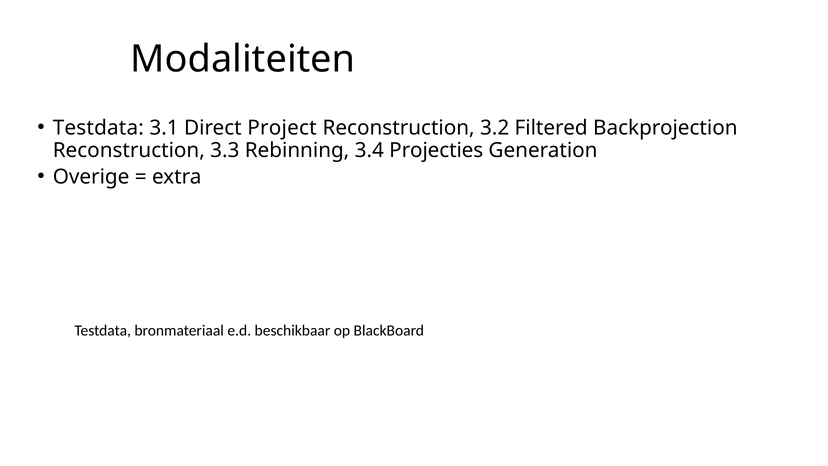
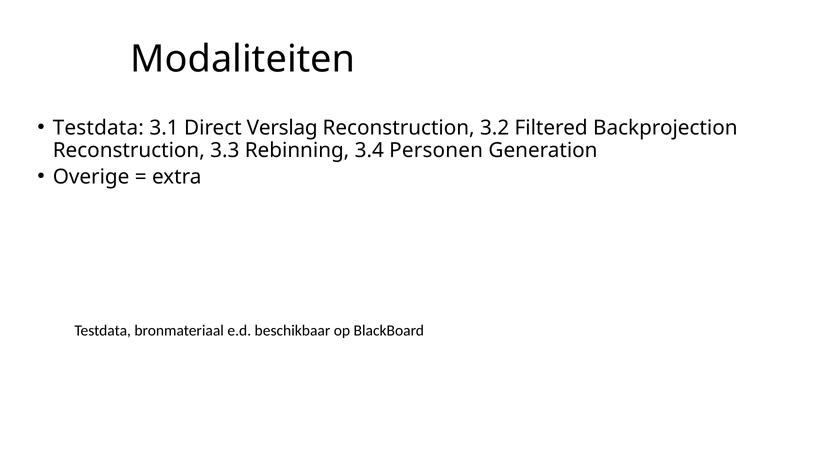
Project: Project -> Verslag (282, 128)
Projecties: Projecties -> Personen (436, 150)
